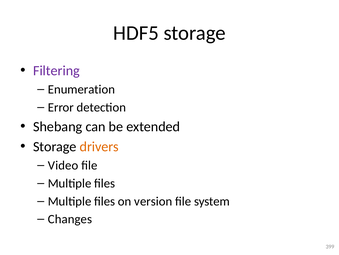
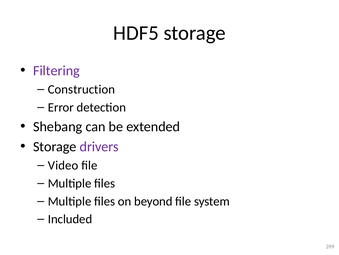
Enumeration: Enumeration -> Construction (81, 89)
drivers colour: orange -> purple (99, 146)
version: version -> beyond (153, 201)
Changes: Changes -> Included (70, 219)
